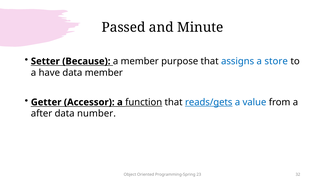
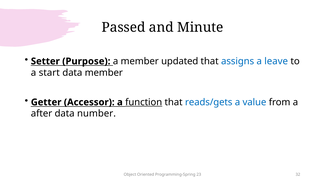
Because: Because -> Purpose (86, 61)
purpose: purpose -> updated (180, 61)
store: store -> leave (276, 61)
have: have -> start (49, 73)
reads/gets underline: present -> none (209, 102)
